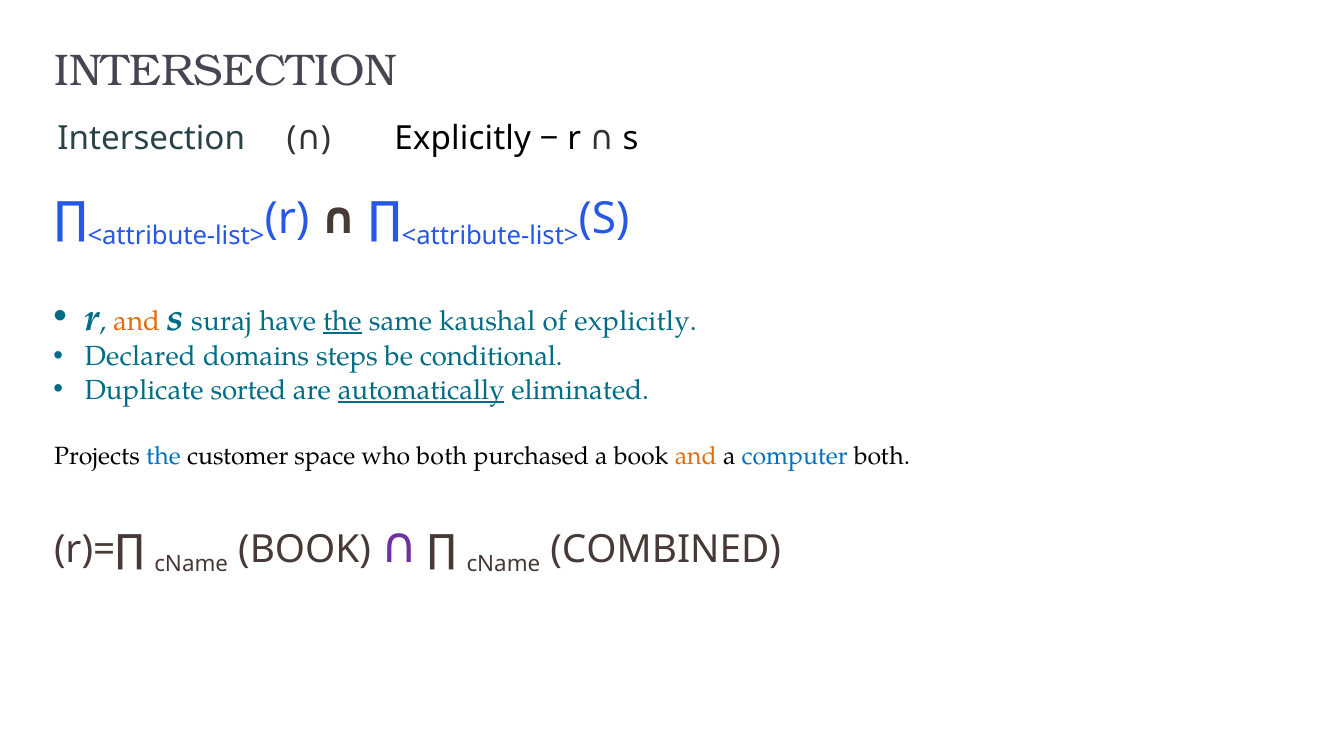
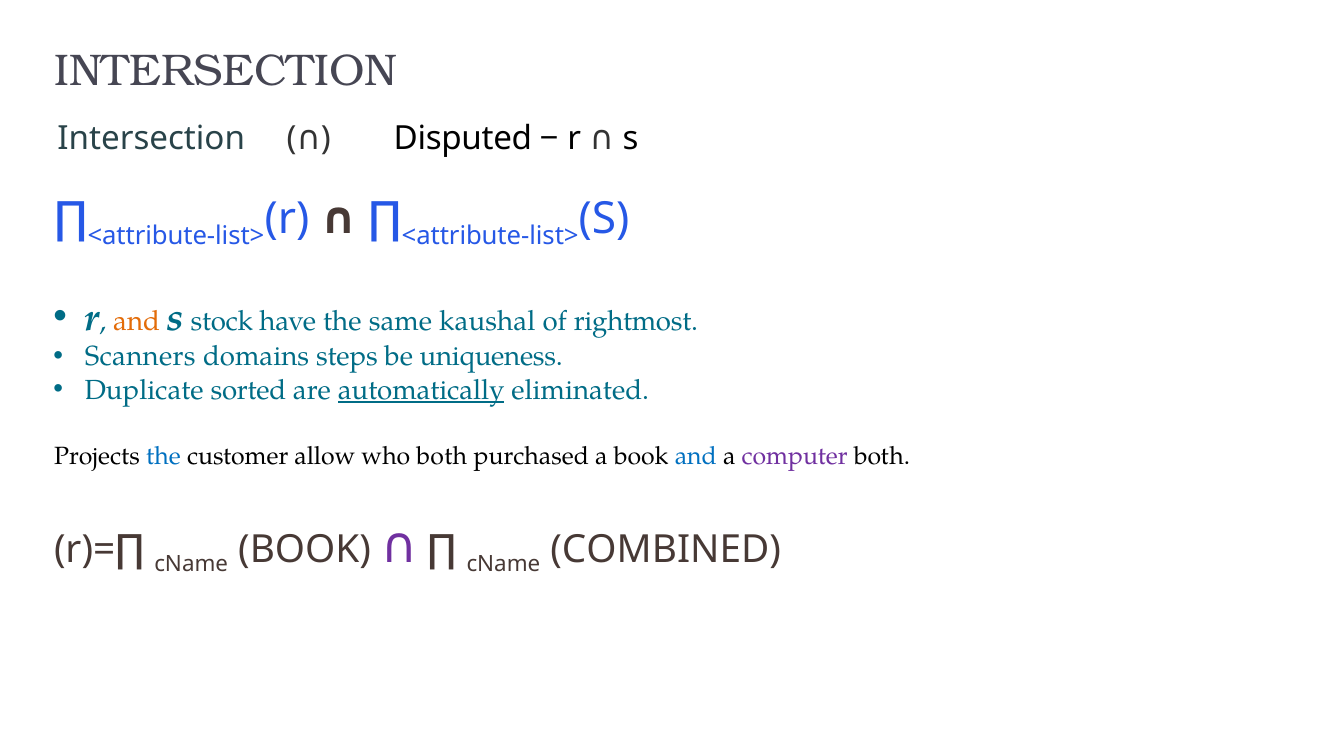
Intersection Explicitly: Explicitly -> Disputed (463, 139)
suraj: suraj -> stock (222, 321)
the underline: present -> none (342, 321)
of explicitly: explicitly -> rightmost (636, 321)
Declared: Declared -> Scanners (140, 356)
conditional: conditional -> uniqueness (491, 356)
space: space -> allow (325, 456)
and colour: orange -> blue (696, 456)
computer colour: blue -> purple (795, 456)
